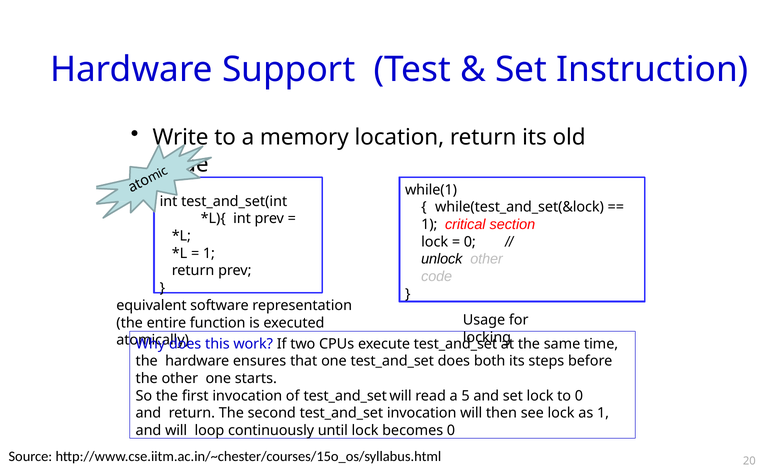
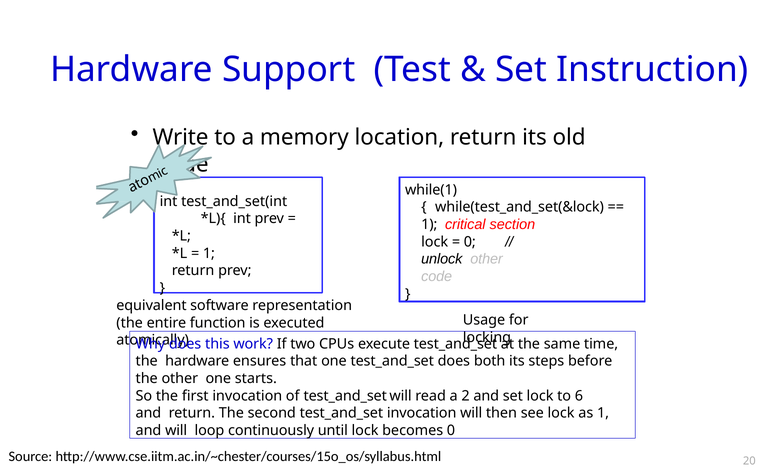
5: 5 -> 2 (466, 395)
to 0: 0 -> 6 (579, 395)
